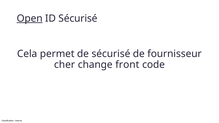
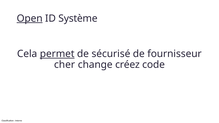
ID Sécurisé: Sécurisé -> Système (78, 18)
permet underline: none -> present (57, 54)
front: front -> créez (127, 65)
